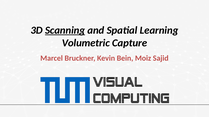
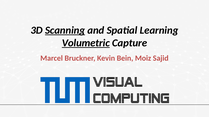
Volumetric underline: none -> present (86, 43)
